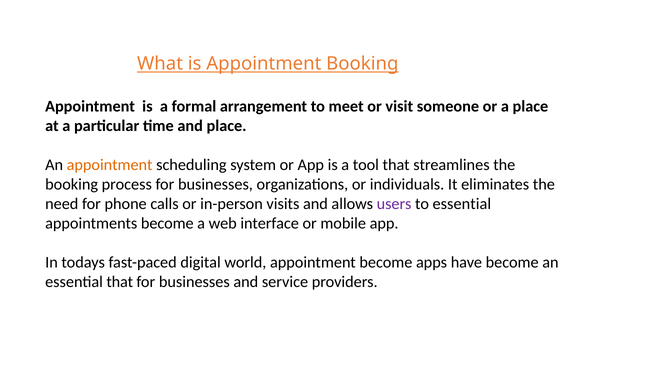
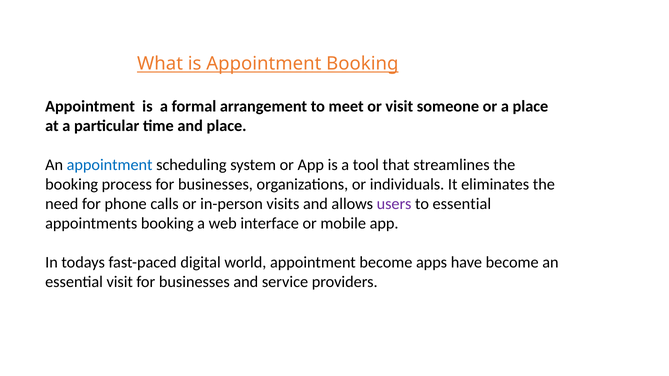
appointment colour: orange -> blue (110, 165)
appointments become: become -> booking (167, 224)
essential that: that -> visit (120, 282)
